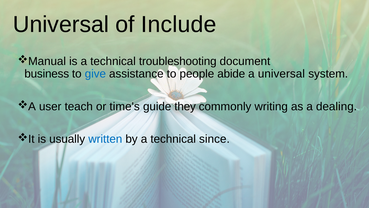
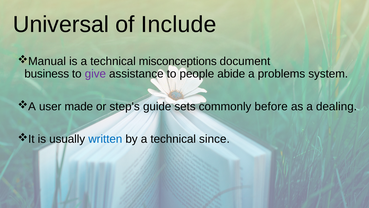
troubleshooting: troubleshooting -> misconceptions (178, 61)
give colour: blue -> purple (95, 74)
a universal: universal -> problems (281, 74)
teach: teach -> made (79, 106)
time's: time's -> step's (125, 106)
they: they -> sets (185, 106)
writing: writing -> before (271, 106)
